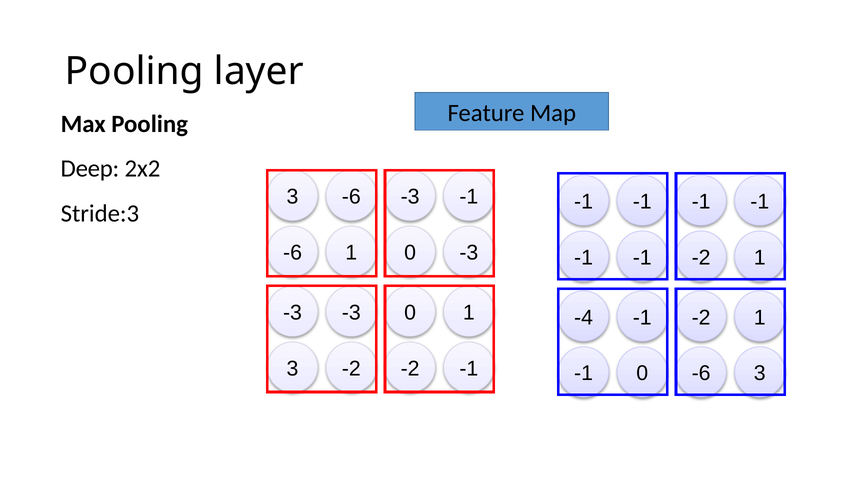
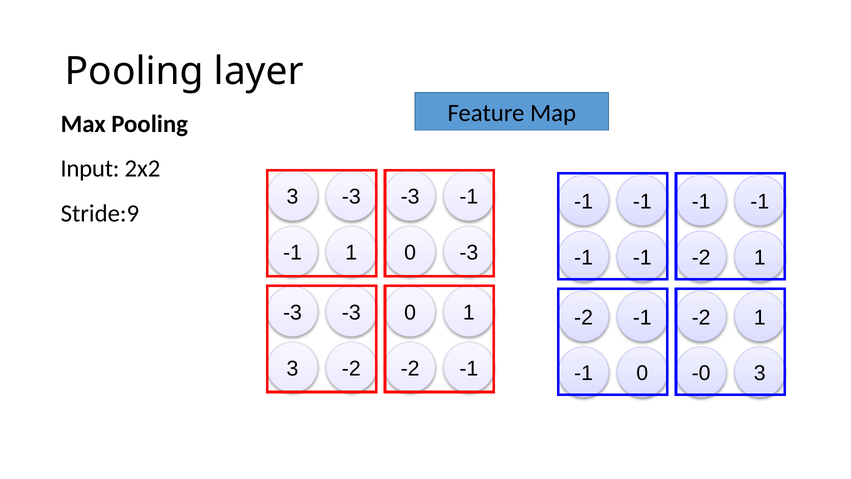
Deep: Deep -> Input (90, 169)
3 -6: -6 -> -3 (351, 197)
Stride:3: Stride:3 -> Stride:9 (100, 213)
-6: -6 -> -1 (293, 253)
-4: -4 -> -2 (584, 317)
0 -6: -6 -> -0 (701, 373)
